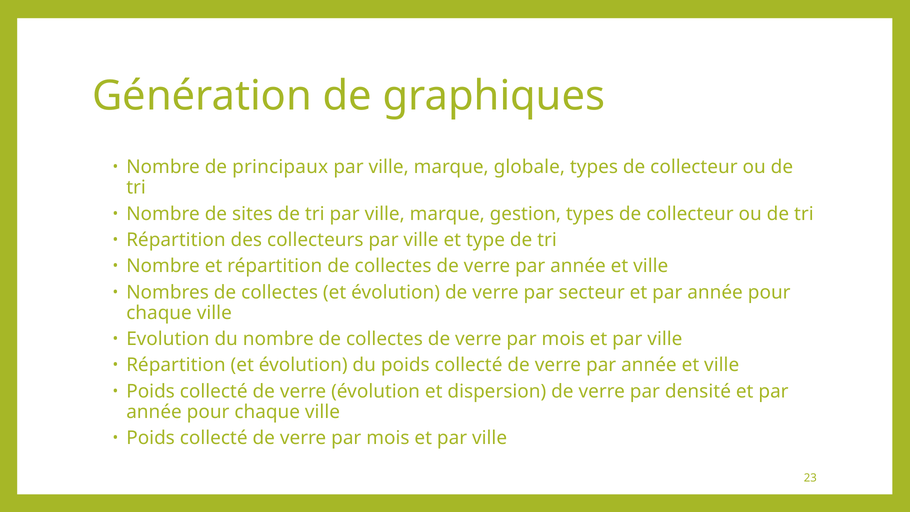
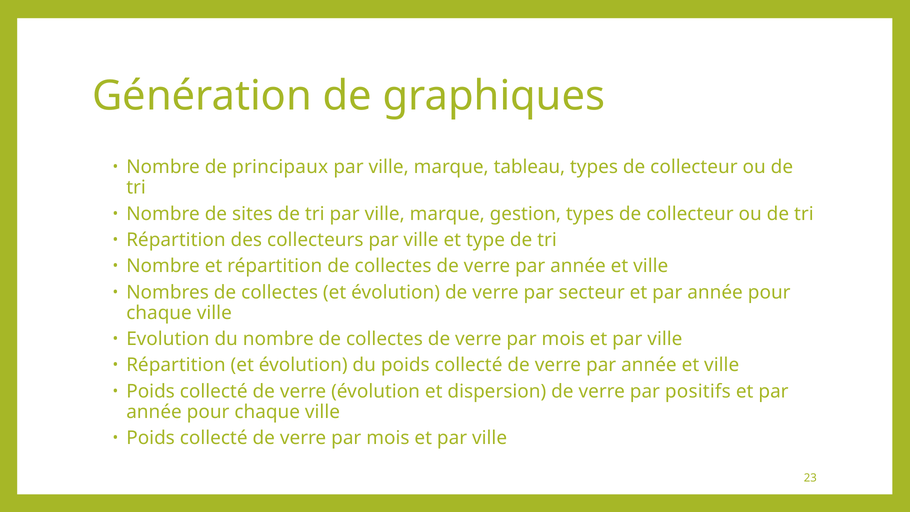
globale: globale -> tableau (529, 167)
densité: densité -> positifs (698, 391)
